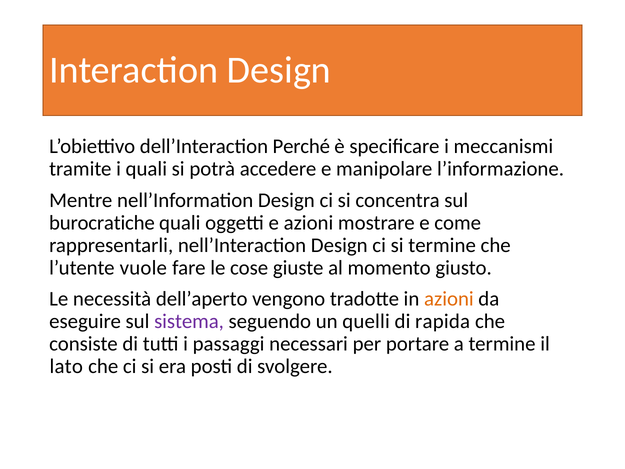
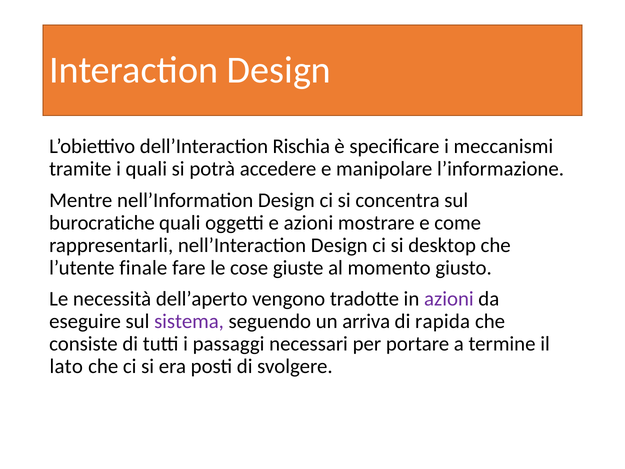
Perché: Perché -> Rischia (301, 146)
si termine: termine -> desktop (442, 245)
vuole: vuole -> finale (143, 268)
azioni colour: orange -> purple (449, 299)
quelli: quelli -> arriva (366, 321)
